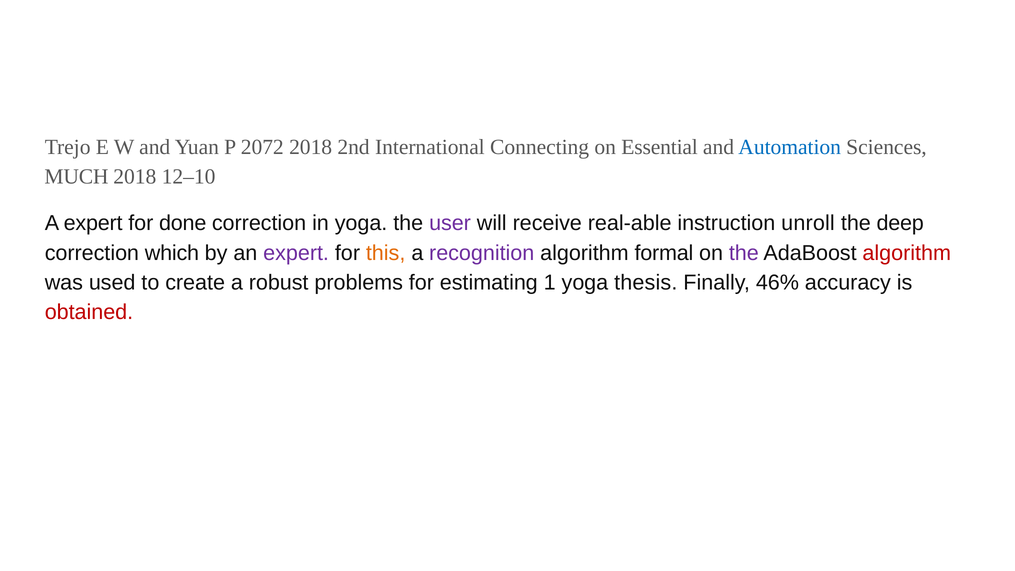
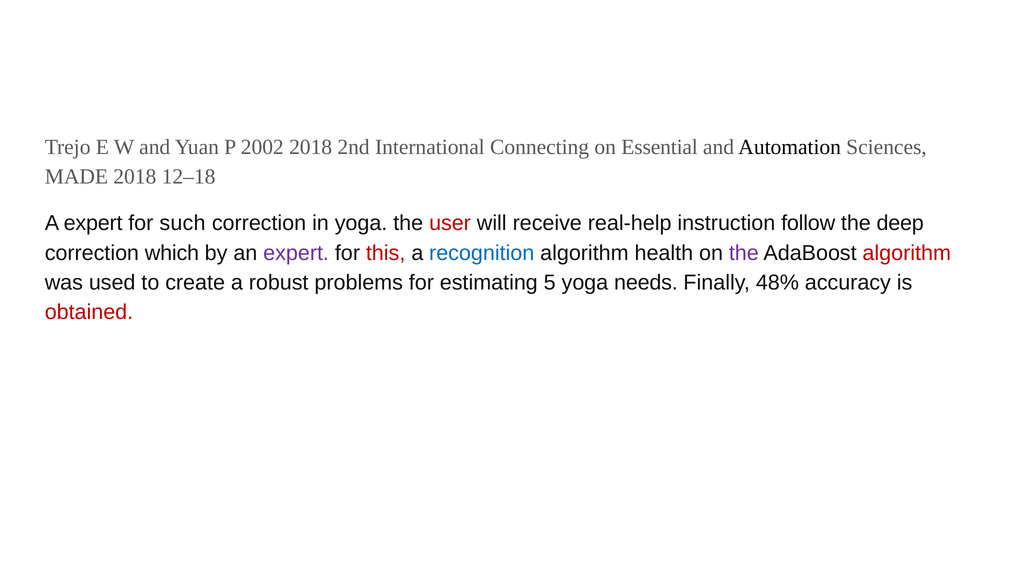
2072: 2072 -> 2002 (262, 147)
Automation colour: blue -> black (790, 147)
MUCH: MUCH -> MADE (76, 177)
12–10: 12–10 -> 12–18 (189, 177)
done: done -> such (182, 223)
user colour: purple -> red (450, 223)
real-able: real-able -> real-help (630, 223)
unroll: unroll -> follow (808, 223)
this colour: orange -> red (386, 253)
recognition colour: purple -> blue (482, 253)
formal: formal -> health (664, 253)
1: 1 -> 5 (550, 283)
thesis: thesis -> needs (646, 283)
46%: 46% -> 48% (777, 283)
